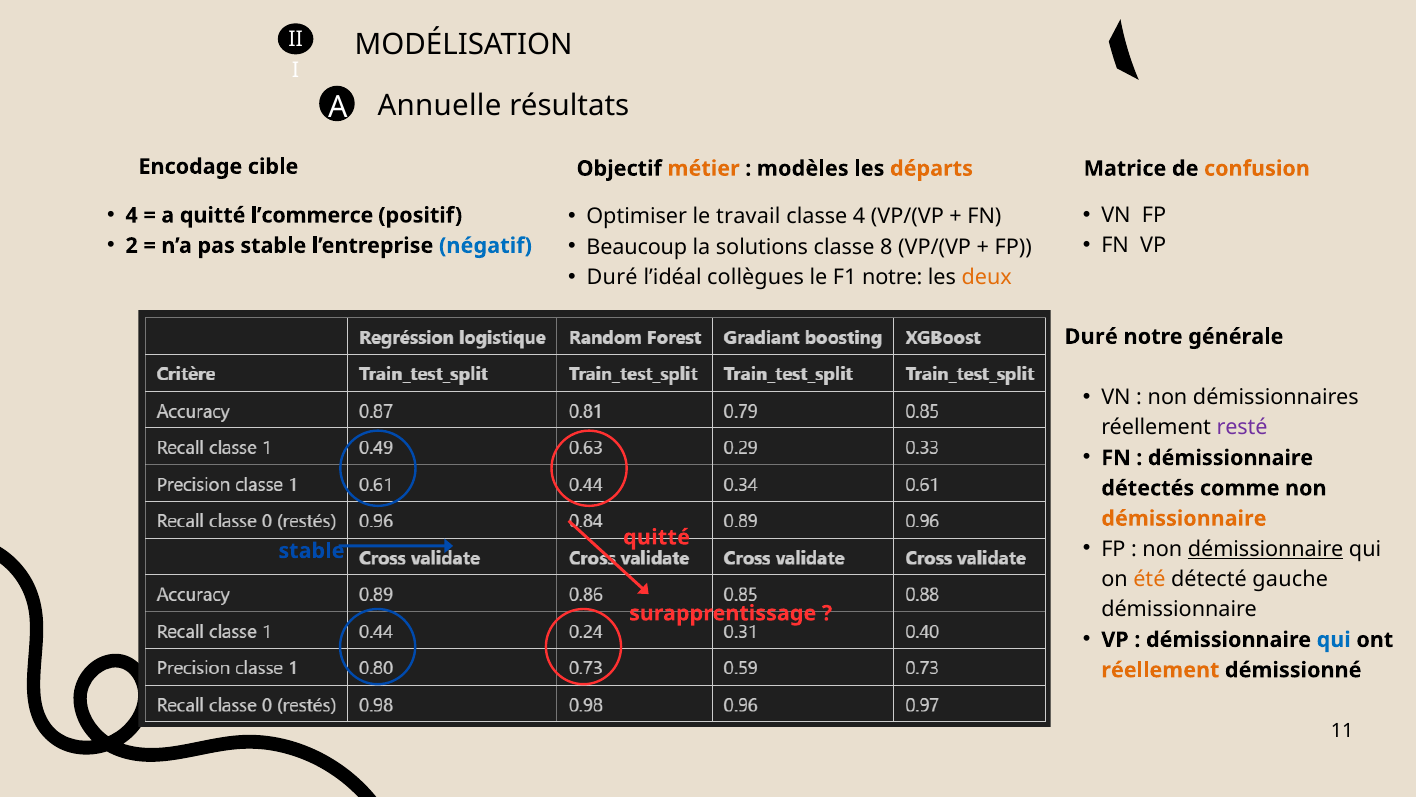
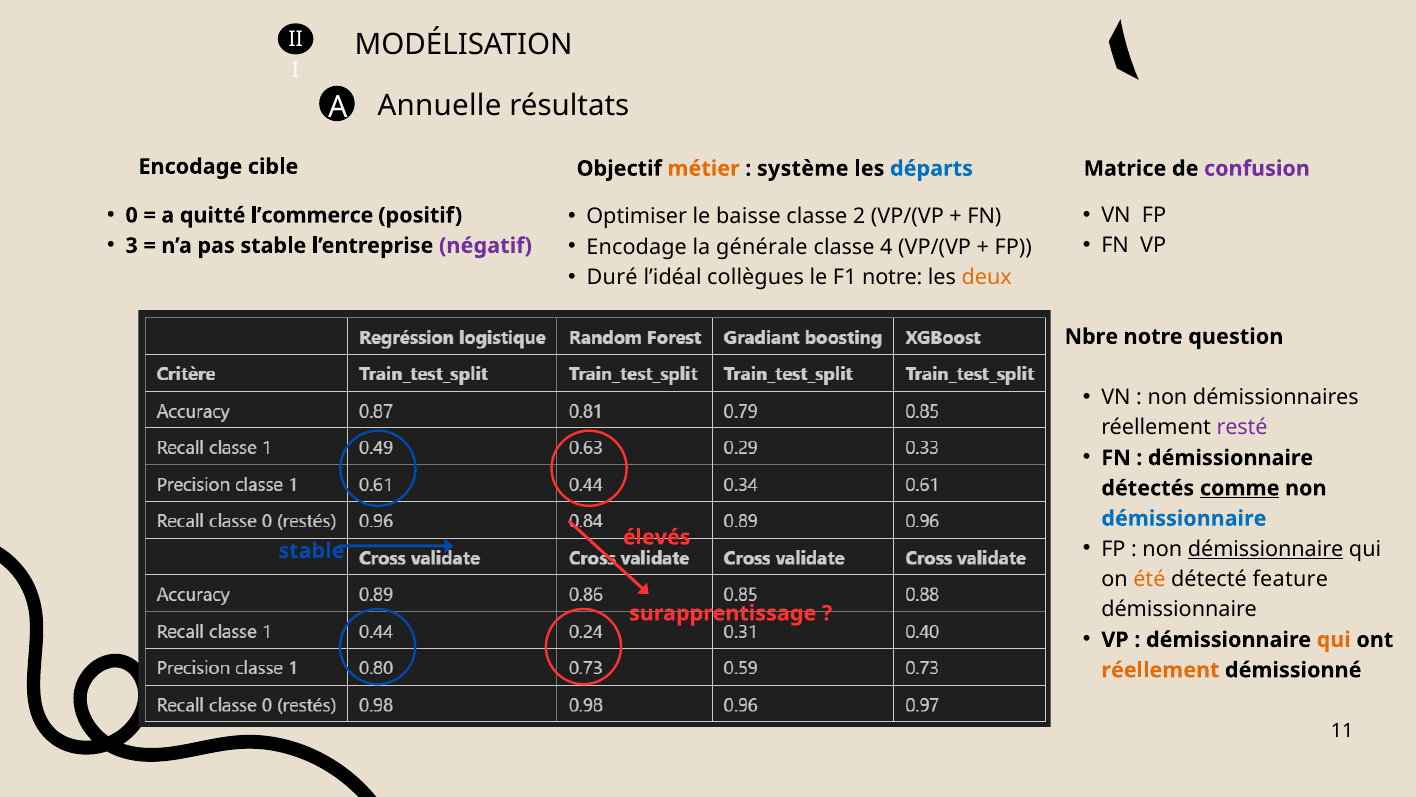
modèles: modèles -> système (803, 168)
départs colour: orange -> blue (931, 168)
confusion colour: orange -> purple (1257, 168)
4: 4 -> 0 (132, 215)
travail: travail -> baisse (748, 216)
classe 4: 4 -> 2 (859, 216)
2: 2 -> 3 (132, 246)
négatif colour: blue -> purple (485, 246)
Beaucoup: Beaucoup -> Encodage (637, 247)
solutions: solutions -> générale (762, 247)
8: 8 -> 4 (886, 247)
Duré: Duré -> Nbre (1091, 336)
générale: générale -> question (1236, 336)
comme underline: none -> present (1240, 488)
démissionnaire colour: orange -> blue (1184, 518)
quitté: quitté -> élevés (657, 537)
gauche: gauche -> feature (1290, 579)
qui colour: blue -> orange (1334, 639)
